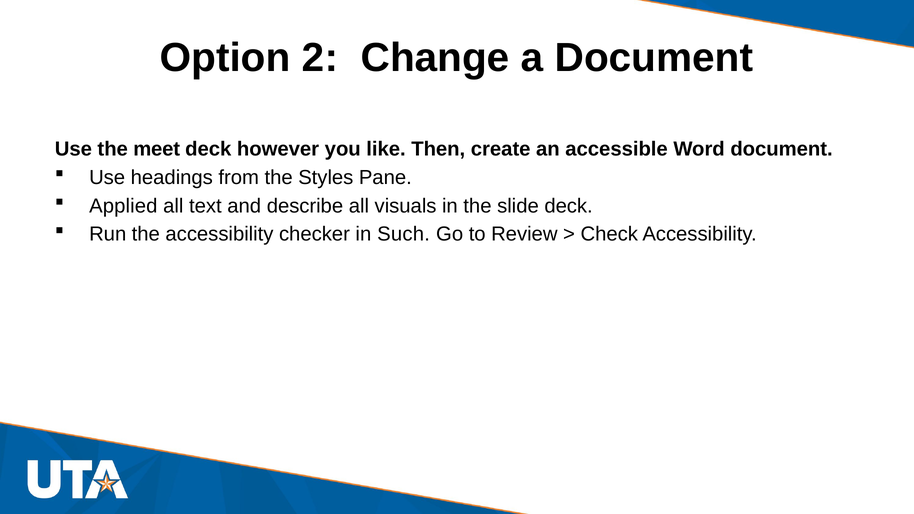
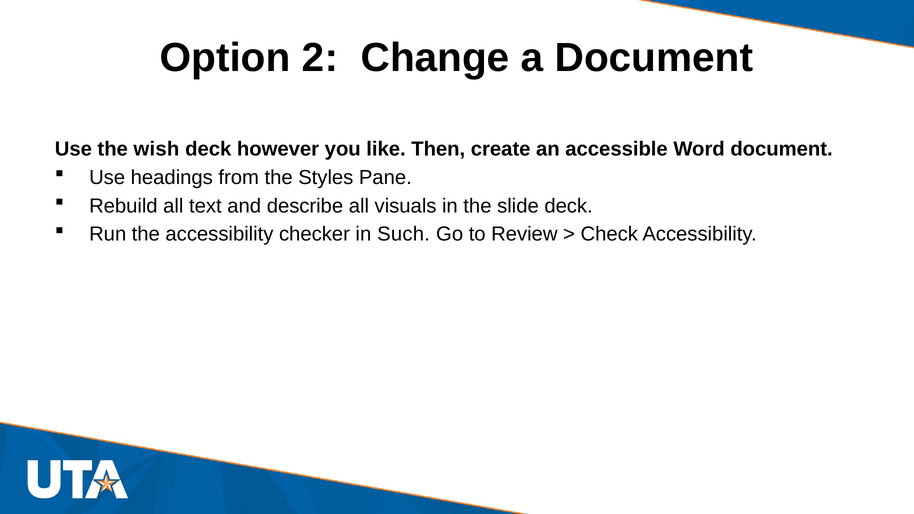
meet: meet -> wish (156, 149)
Applied: Applied -> Rebuild (123, 206)
